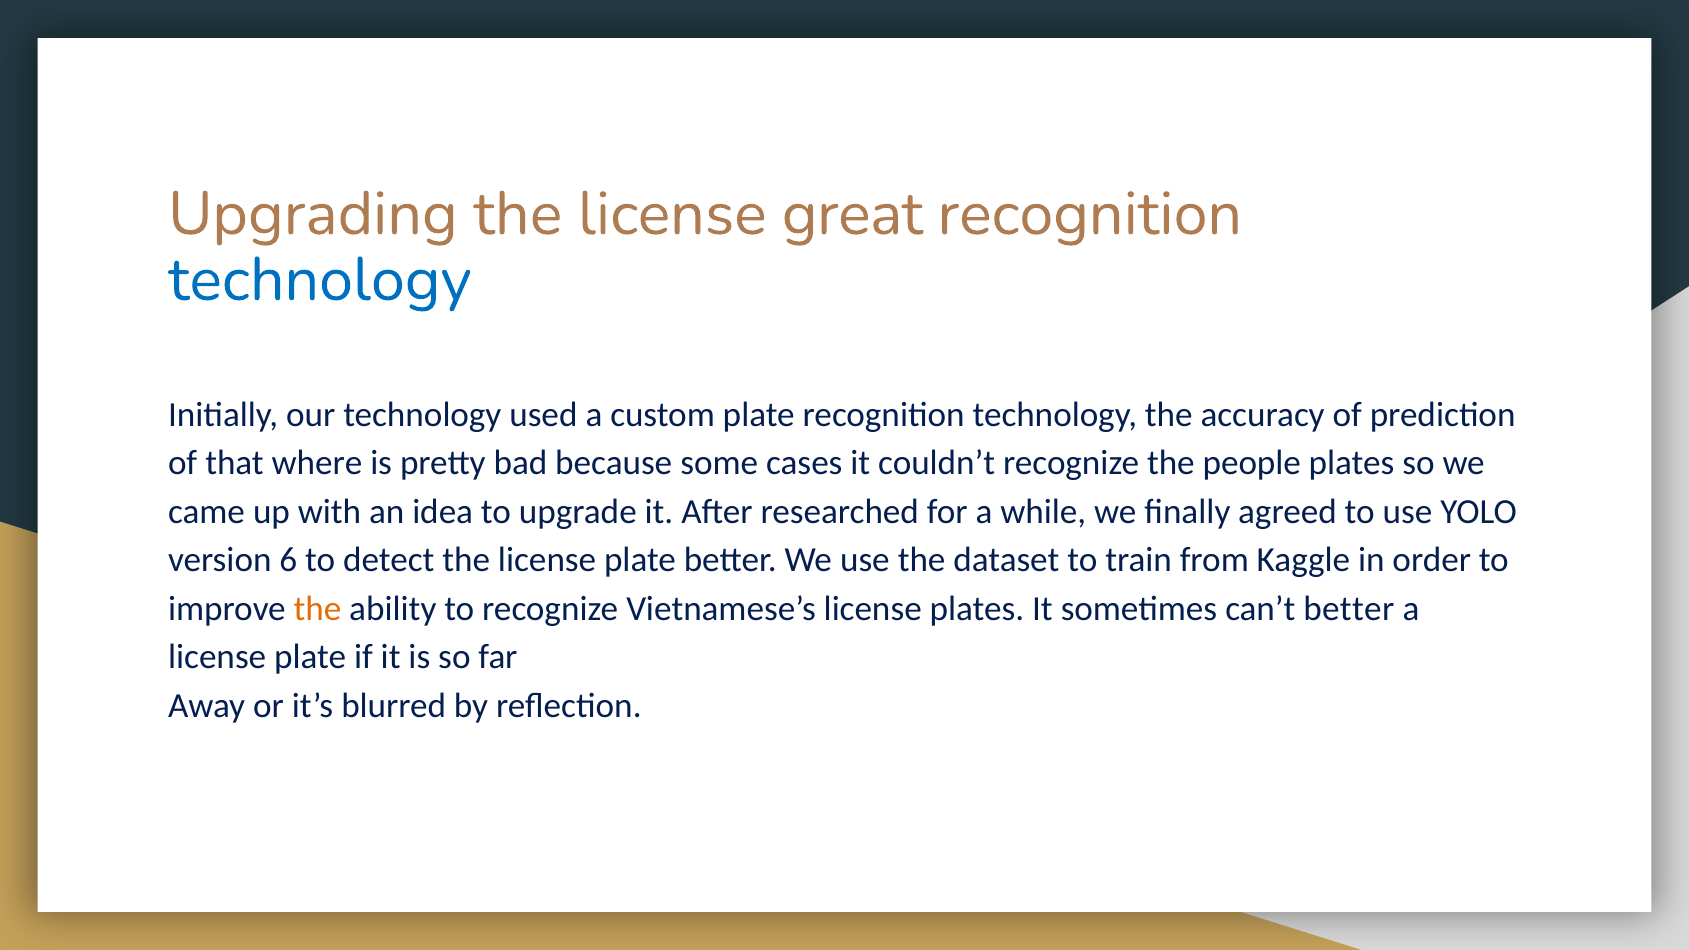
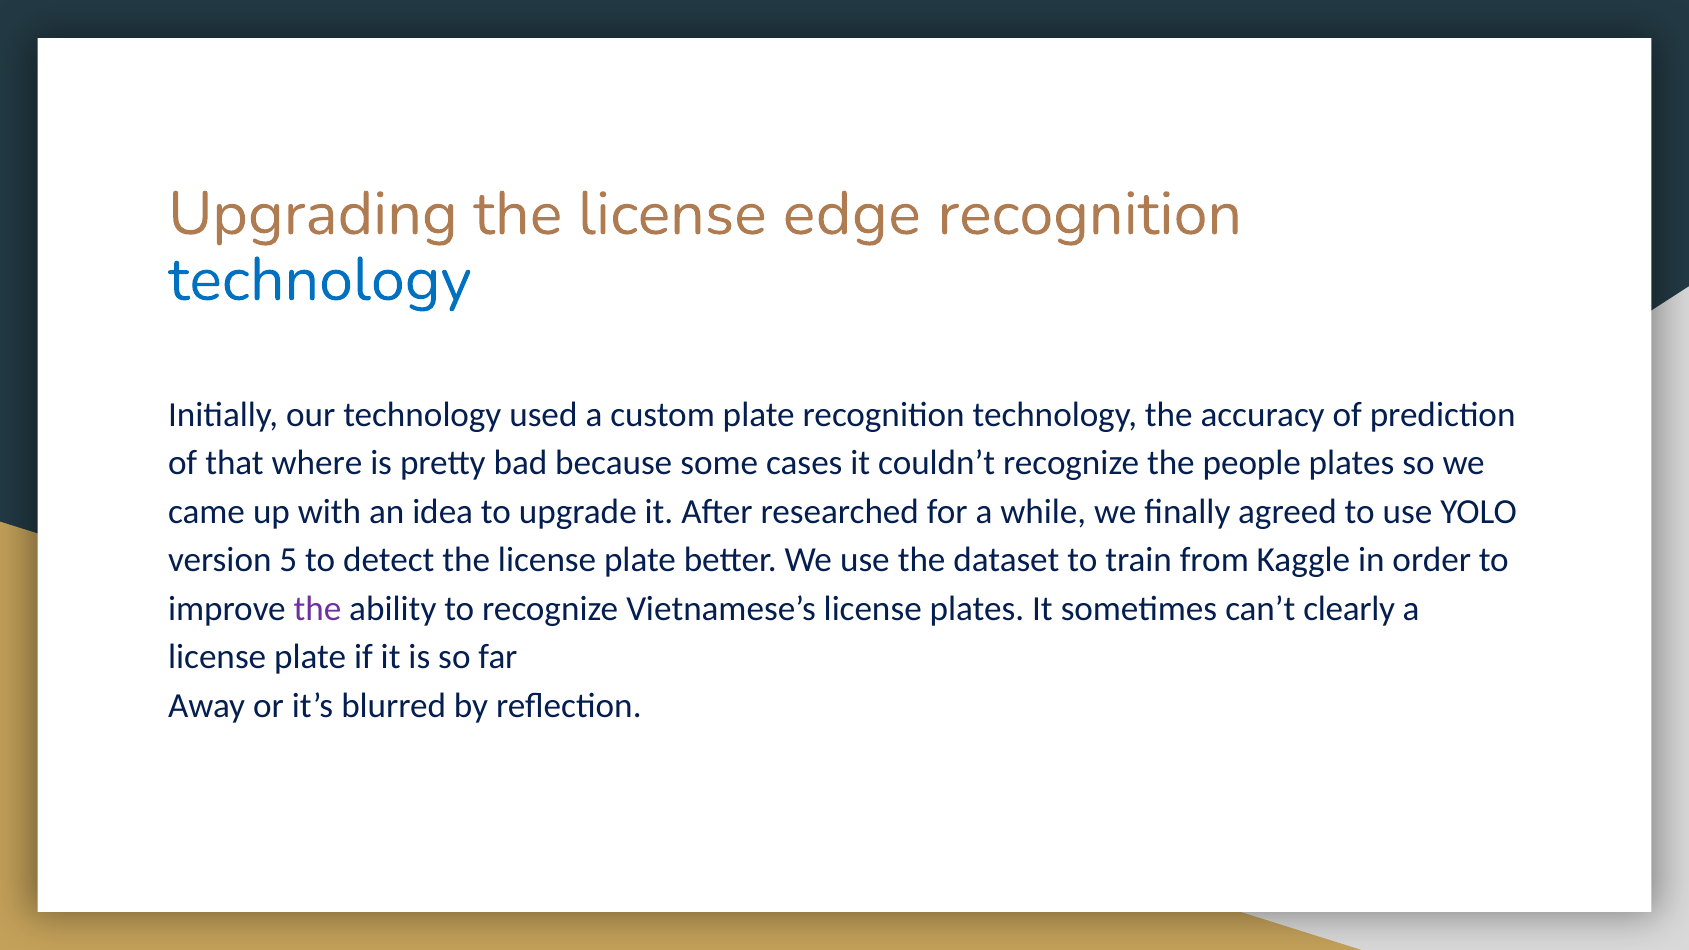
great: great -> edge (852, 214)
6: 6 -> 5 (288, 560)
the colour: orange -> purple (317, 609)
can’t better: better -> clearly (1349, 609)
